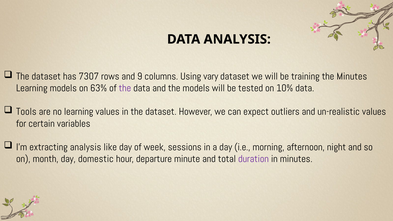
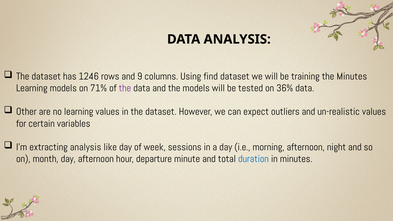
7307: 7307 -> 1246 (89, 76)
vary: vary -> find (211, 76)
63%: 63% -> 71% (99, 88)
10%: 10% -> 36% (285, 88)
Tools: Tools -> Other (26, 112)
day domestic: domestic -> afternoon (96, 159)
duration colour: purple -> blue (253, 159)
